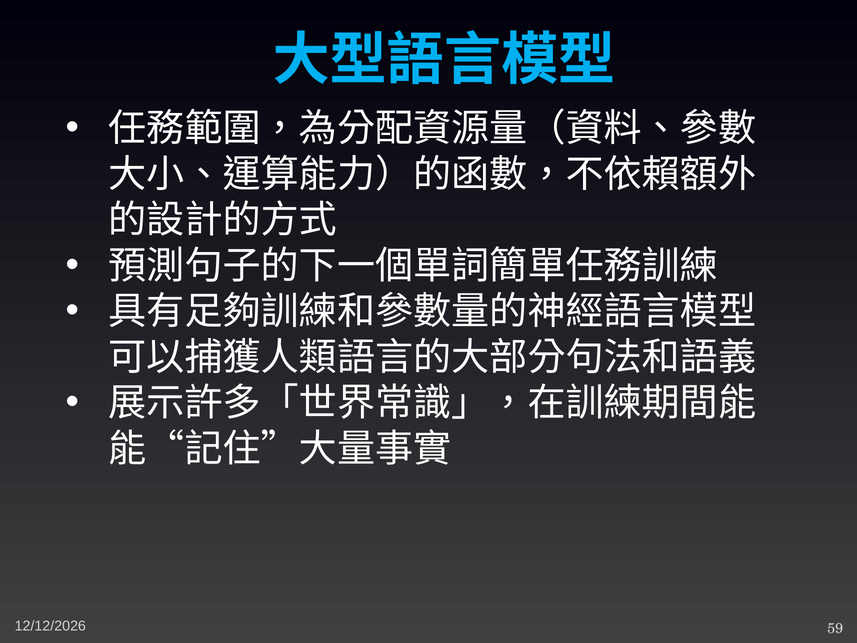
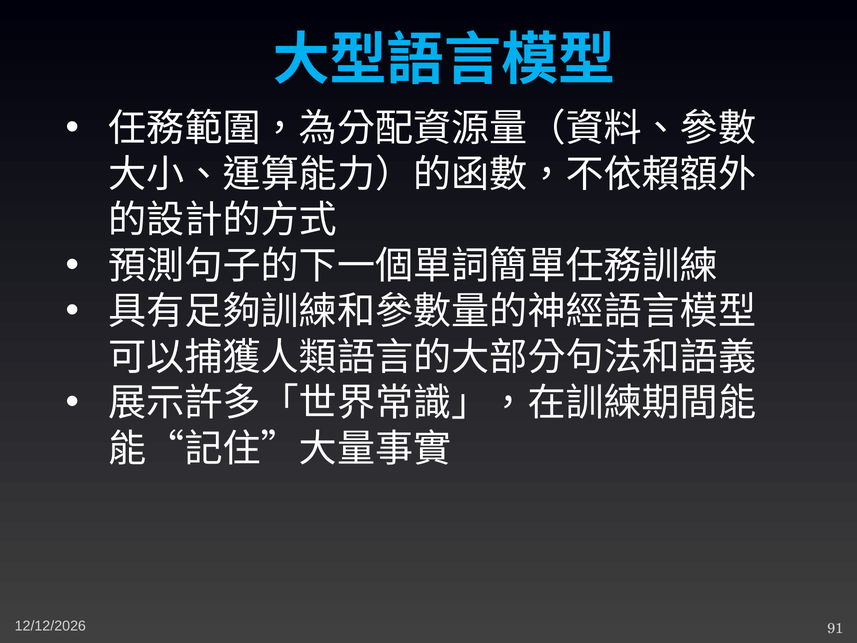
59: 59 -> 91 (835, 629)
